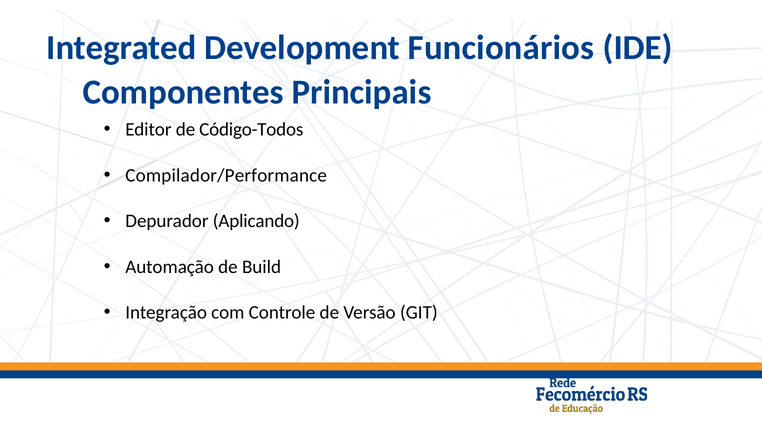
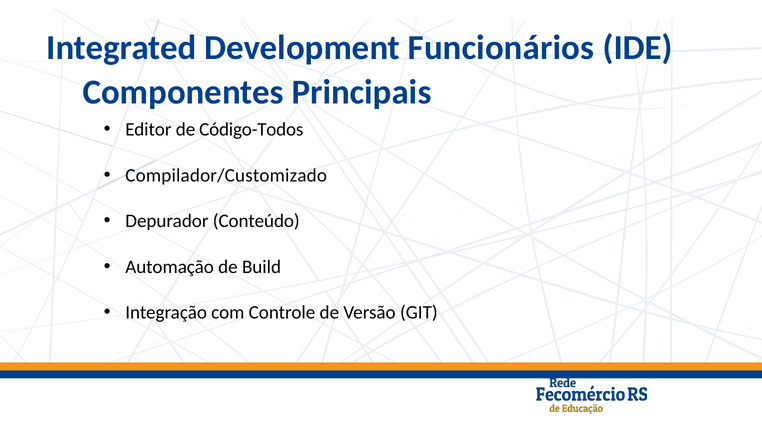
Compilador/Performance: Compilador/Performance -> Compilador/Customizado (226, 175)
Aplicando: Aplicando -> Conteúdo (256, 221)
